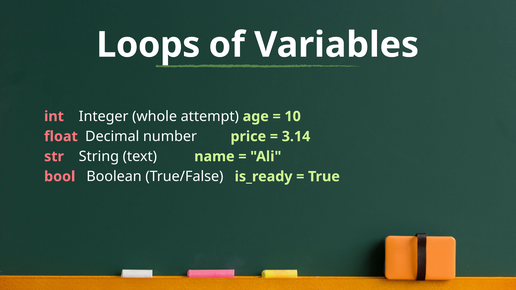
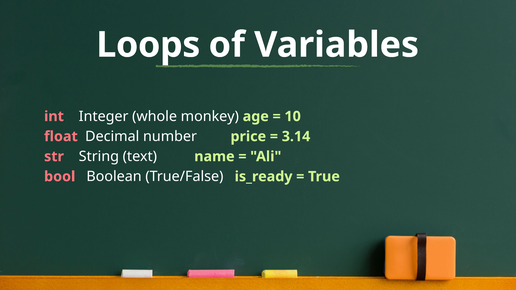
attempt: attempt -> monkey (210, 116)
